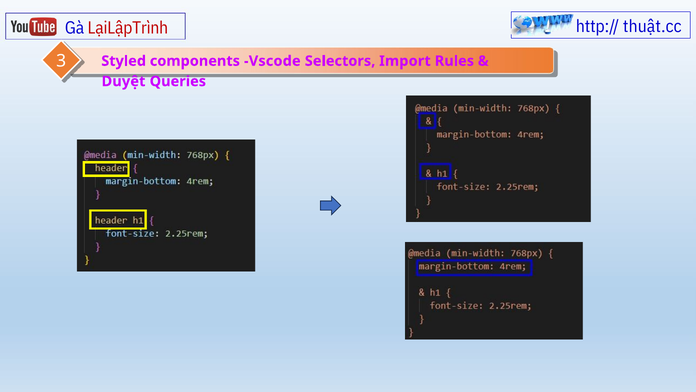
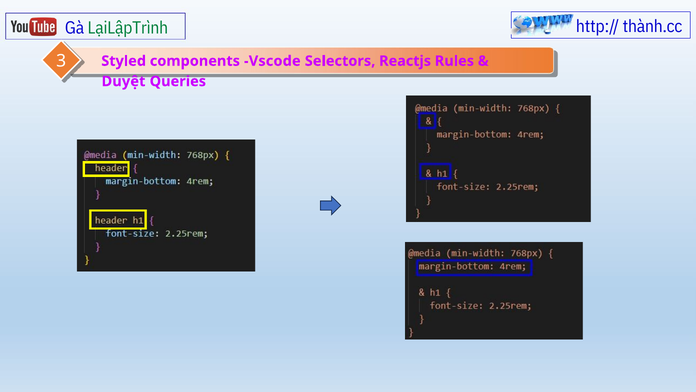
LạiLậpTrình colour: red -> green (128, 28)
thuật.cc: thuật.cc -> thành.cc (652, 27)
Import: Import -> Reactjs (405, 61)
